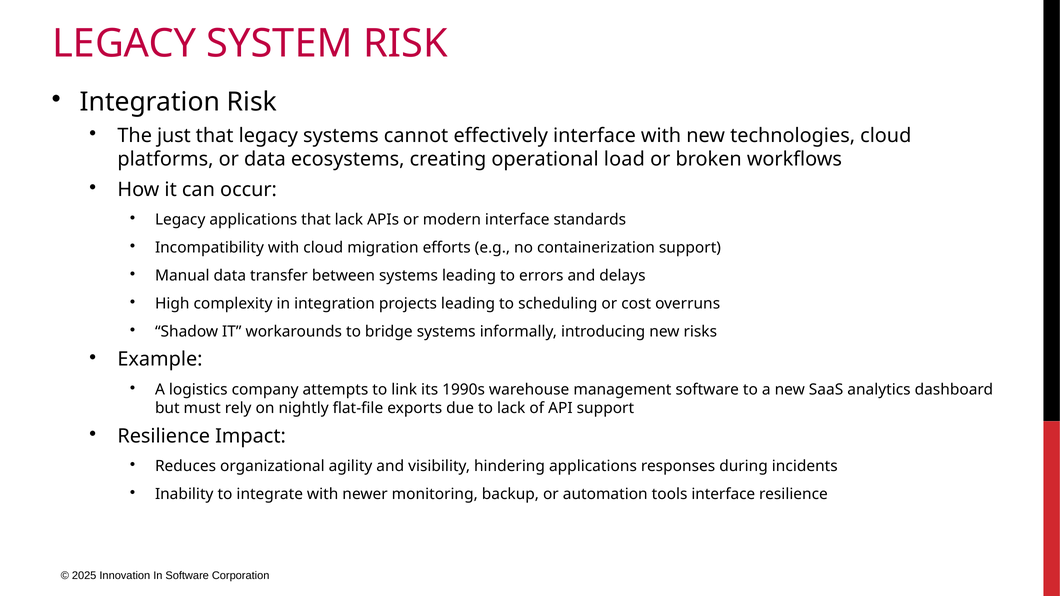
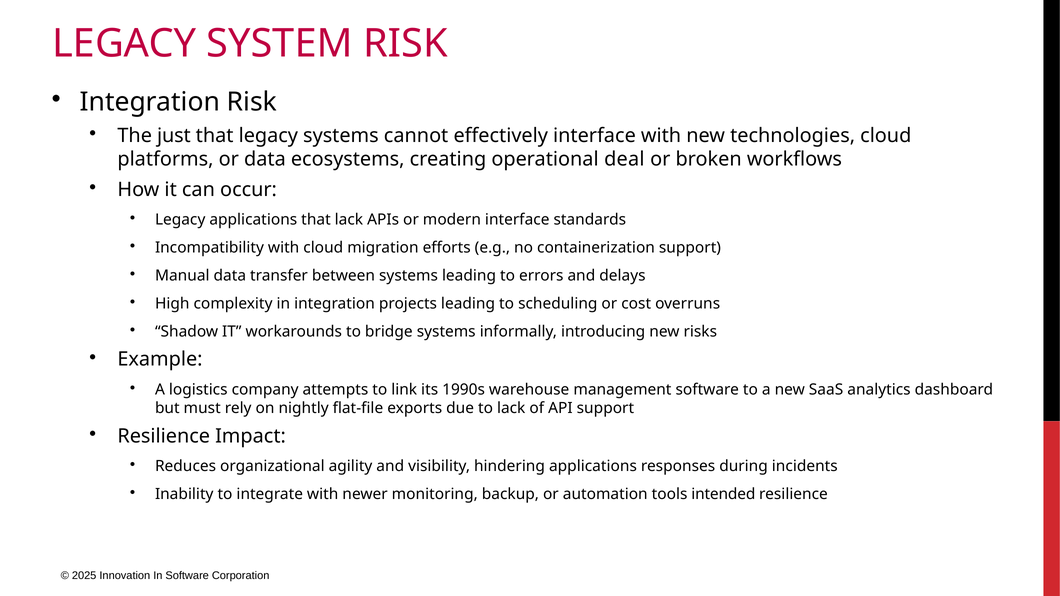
load: load -> deal (624, 159)
tools interface: interface -> intended (723, 495)
